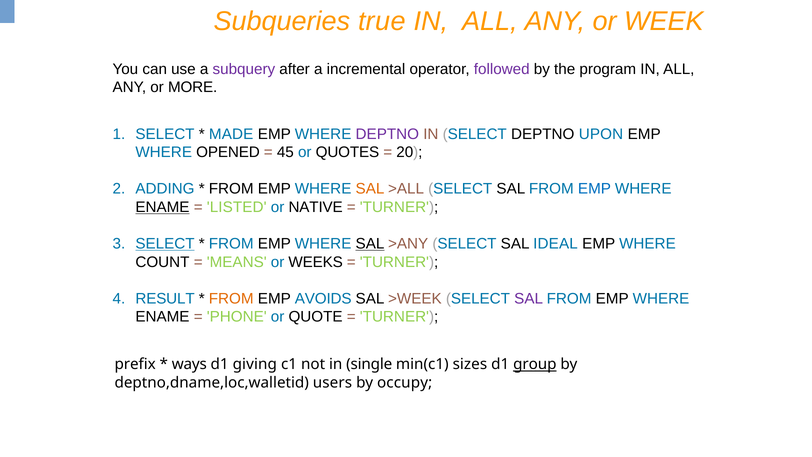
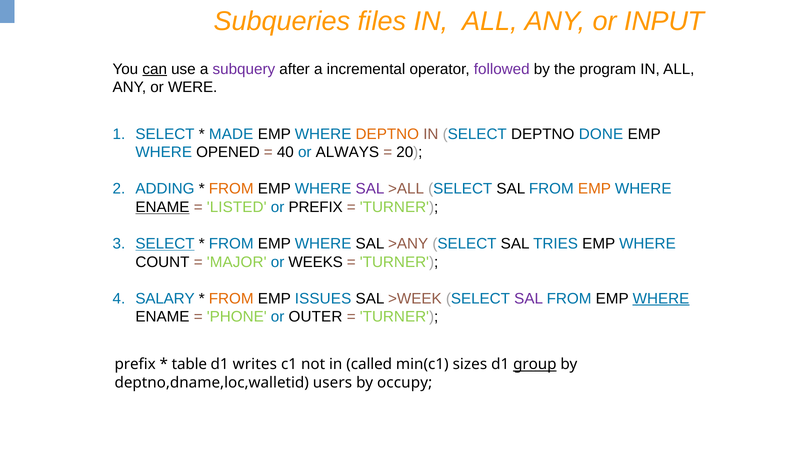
true: true -> files (382, 21)
WEEK: WEEK -> INPUT (664, 21)
can underline: none -> present (155, 69)
MORE: MORE -> WERE (193, 87)
DEPTNO colour: purple -> orange (387, 134)
UPON: UPON -> DONE (601, 134)
45: 45 -> 40 (285, 152)
QUOTES: QUOTES -> ALWAYS (347, 152)
FROM colour: black -> orange (231, 189)
SAL colour: orange -> purple (370, 189)
EMP colour: blue -> orange (594, 189)
or NATIVE: NATIVE -> PREFIX (316, 207)
SAL underline: present -> none (370, 244)
IDEAL: IDEAL -> TRIES (556, 244)
MEANS: MEANS -> MAJOR (237, 262)
RESULT: RESULT -> SALARY (165, 298)
AVOIDS: AVOIDS -> ISSUES (323, 298)
WHERE underline: none -> present (661, 298)
QUOTE: QUOTE -> OUTER (315, 317)
ways: ways -> table (189, 364)
giving: giving -> writes (255, 364)
single: single -> called (369, 364)
